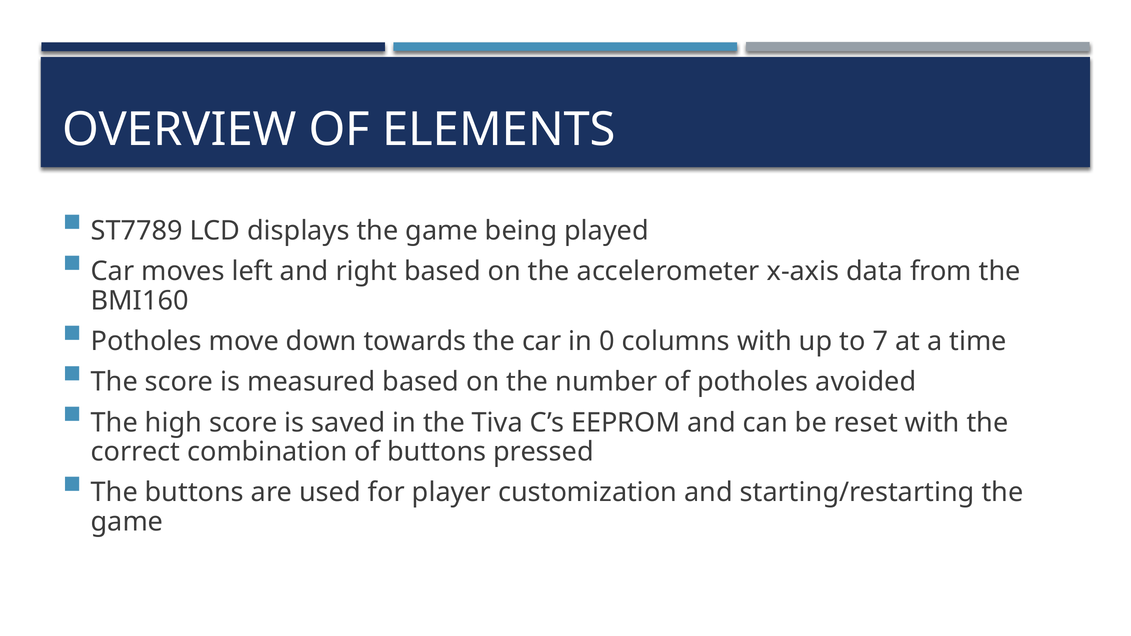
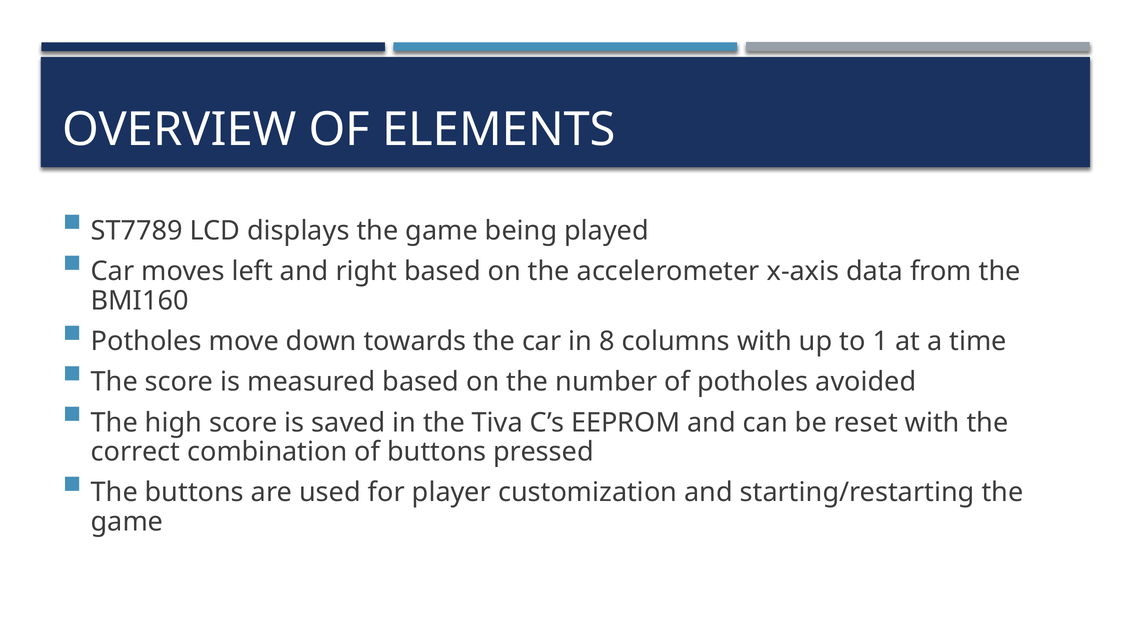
0: 0 -> 8 (607, 341)
7: 7 -> 1 (880, 341)
